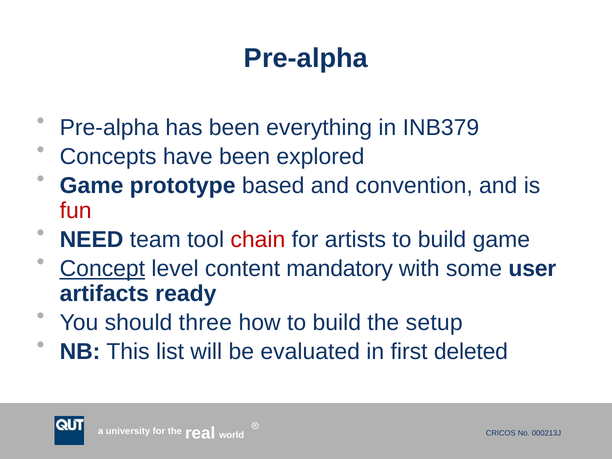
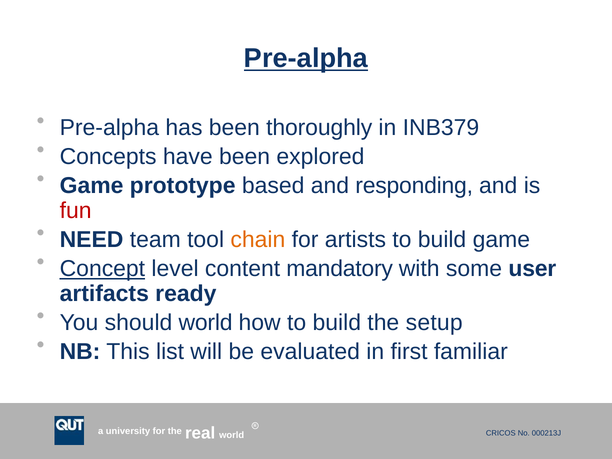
Pre-alpha underline: none -> present (306, 59)
everything: everything -> thoroughly (319, 127)
convention: convention -> responding (414, 186)
chain colour: red -> orange (258, 240)
should three: three -> world (206, 323)
deleted: deleted -> familiar (471, 352)
